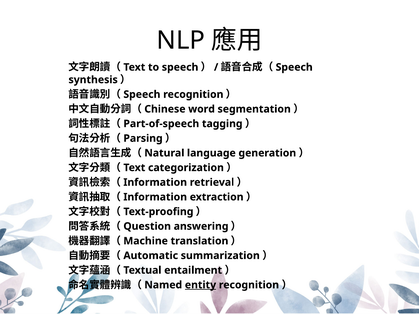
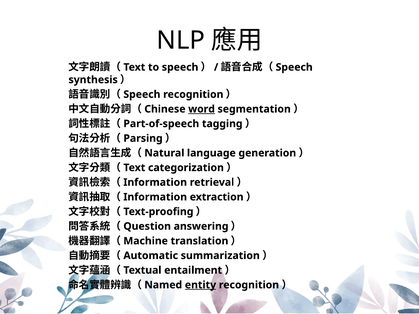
word underline: none -> present (202, 109)
